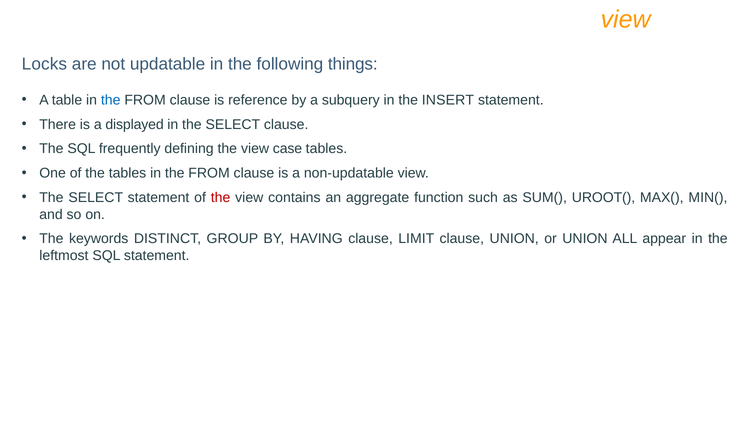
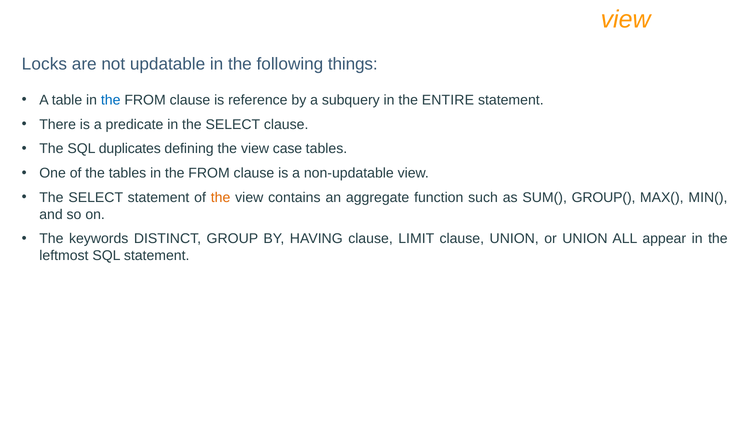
INSERT: INSERT -> ENTIRE (448, 100)
displayed: displayed -> predicate (135, 124)
frequently: frequently -> duplicates (130, 149)
the colour: red -> orange (221, 197)
UROOT(: UROOT( -> GROUP( (604, 197)
